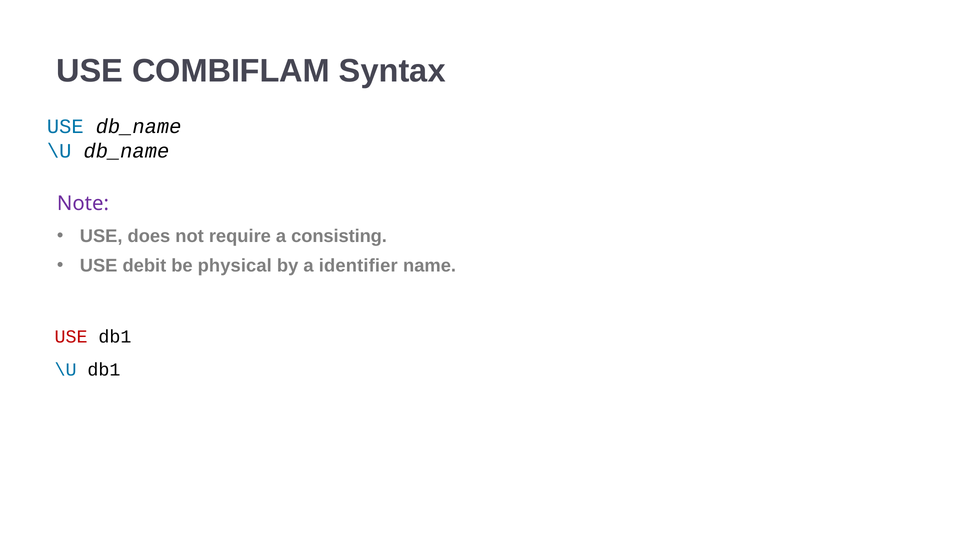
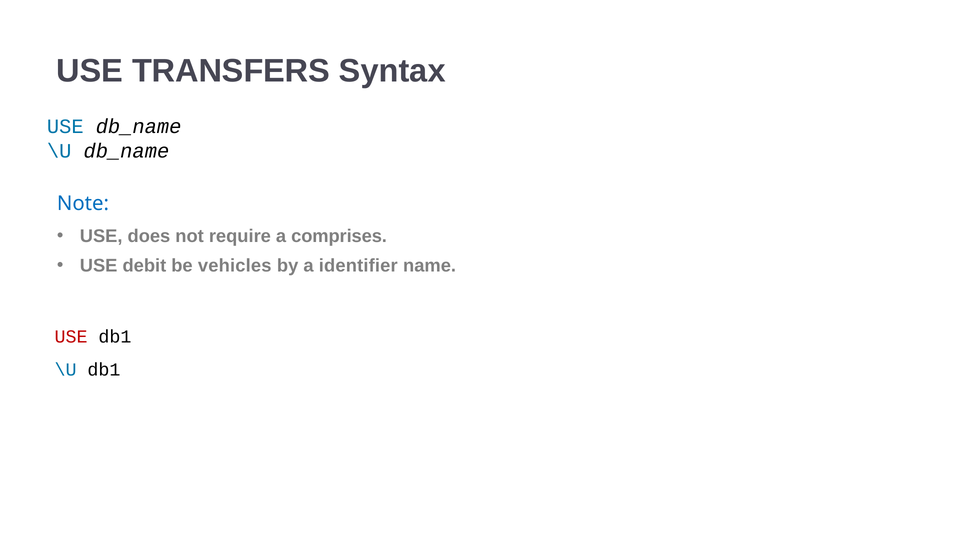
COMBIFLAM: COMBIFLAM -> TRANSFERS (231, 71)
Note colour: purple -> blue (83, 203)
consisting: consisting -> comprises (339, 236)
physical: physical -> vehicles (235, 266)
